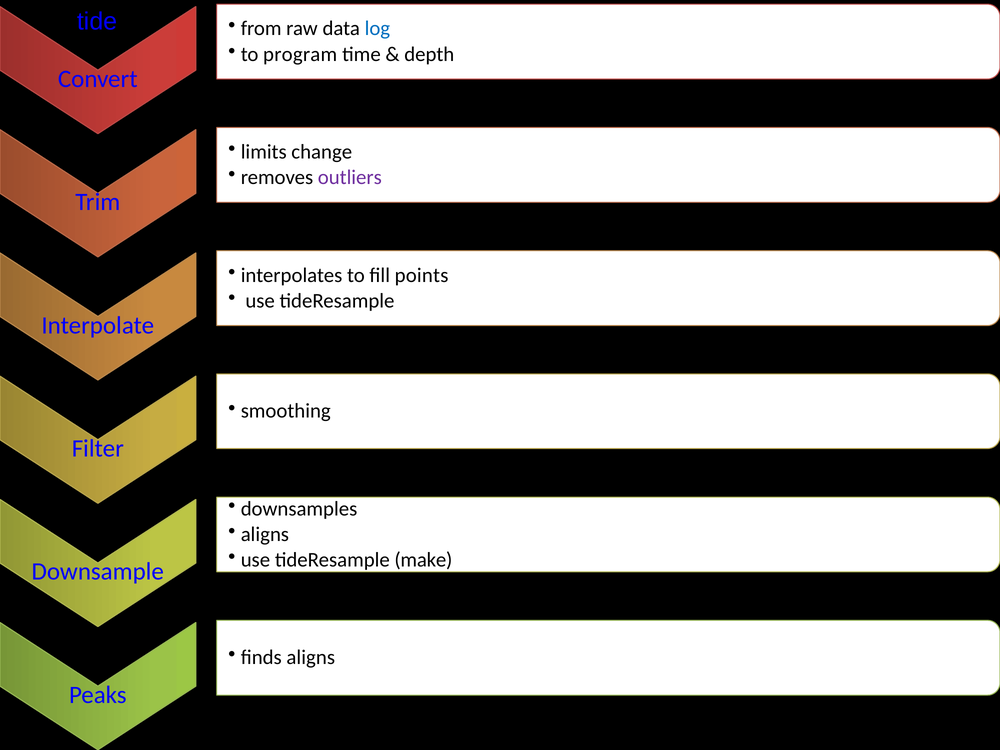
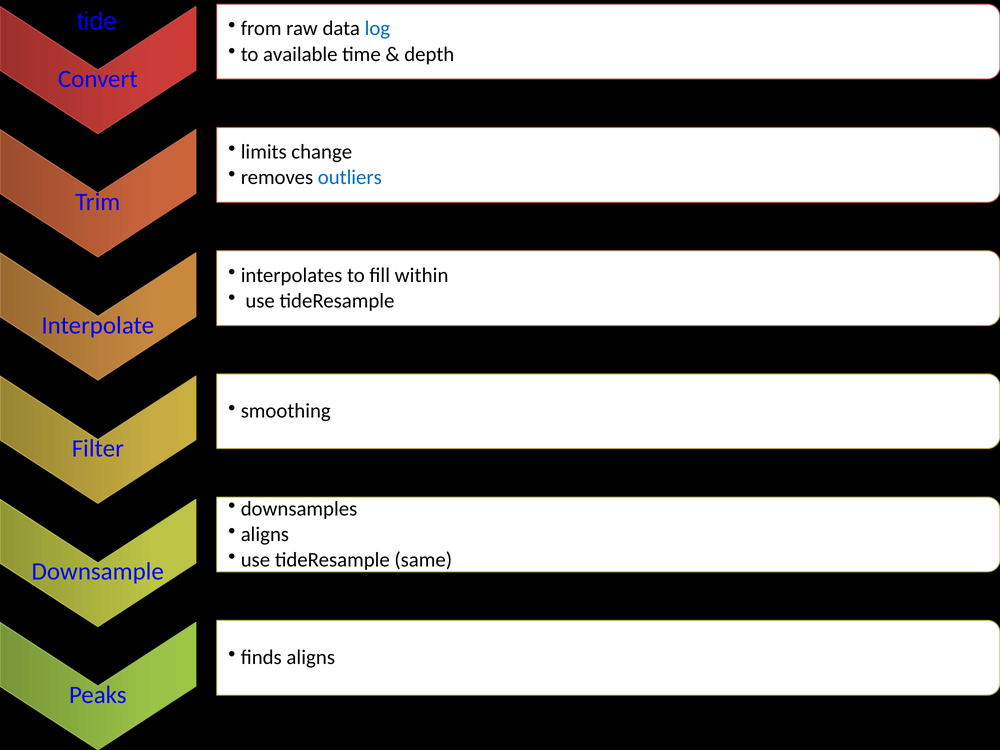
program: program -> available (300, 54)
outliers colour: purple -> blue (350, 177)
points: points -> within (422, 275)
make: make -> same (423, 560)
